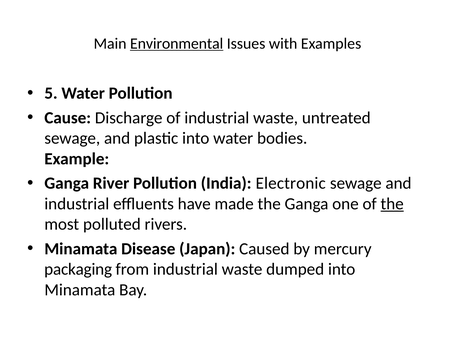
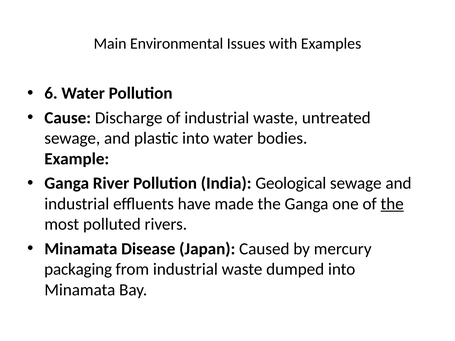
Environmental underline: present -> none (177, 44)
5: 5 -> 6 (51, 93)
Electronic: Electronic -> Geological (291, 183)
